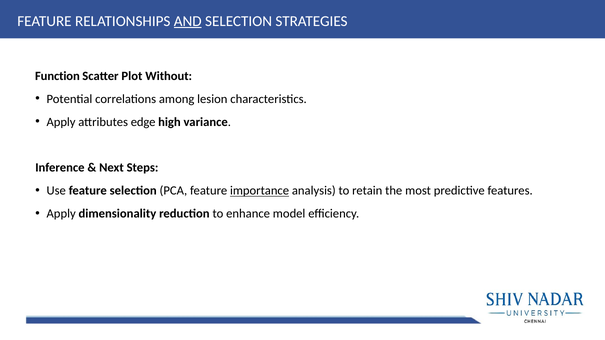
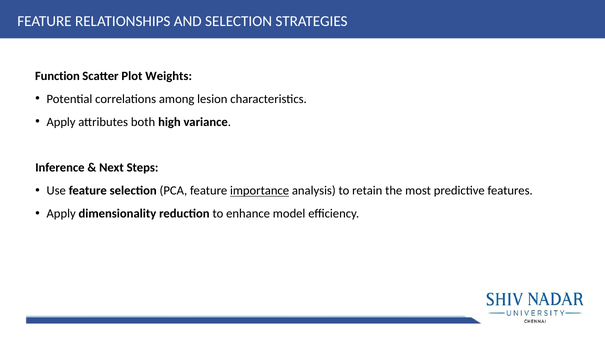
AND underline: present -> none (188, 21)
Without: Without -> Weights (169, 76)
edge: edge -> both (143, 122)
